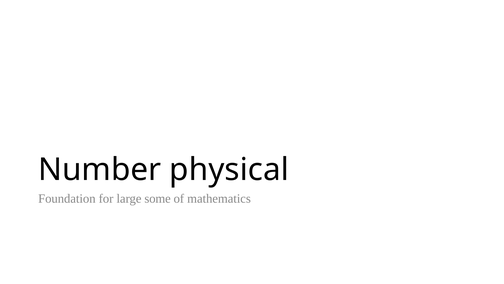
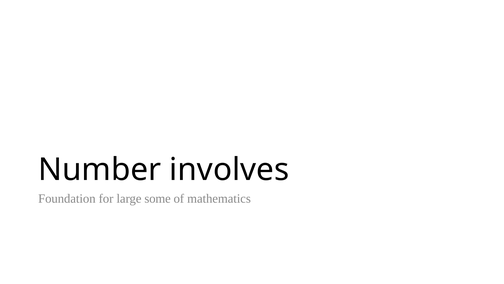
physical: physical -> involves (229, 169)
